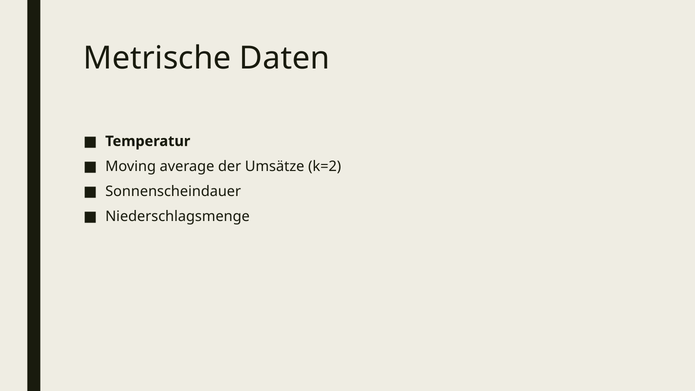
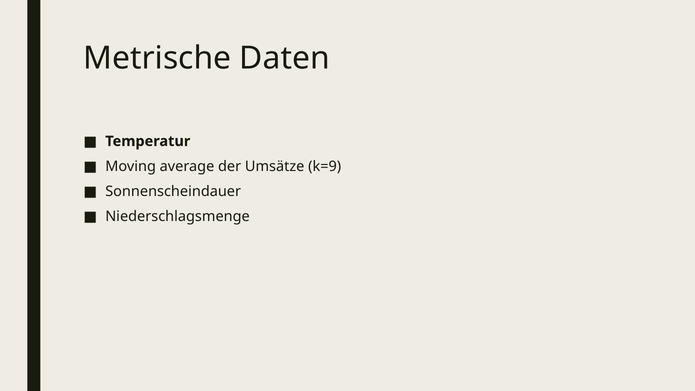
k=2: k=2 -> k=9 (325, 166)
